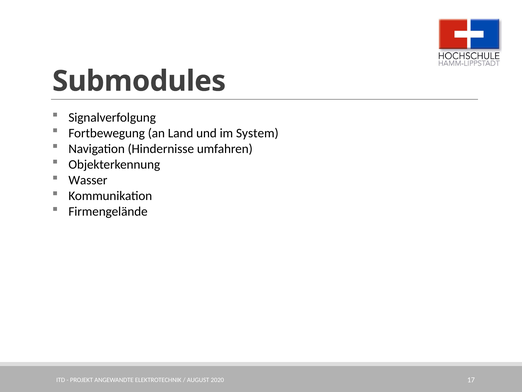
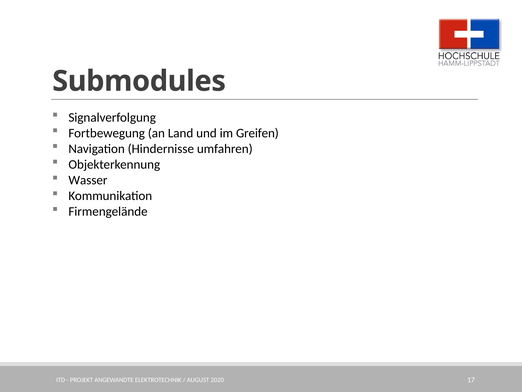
System: System -> Greifen (257, 133)
